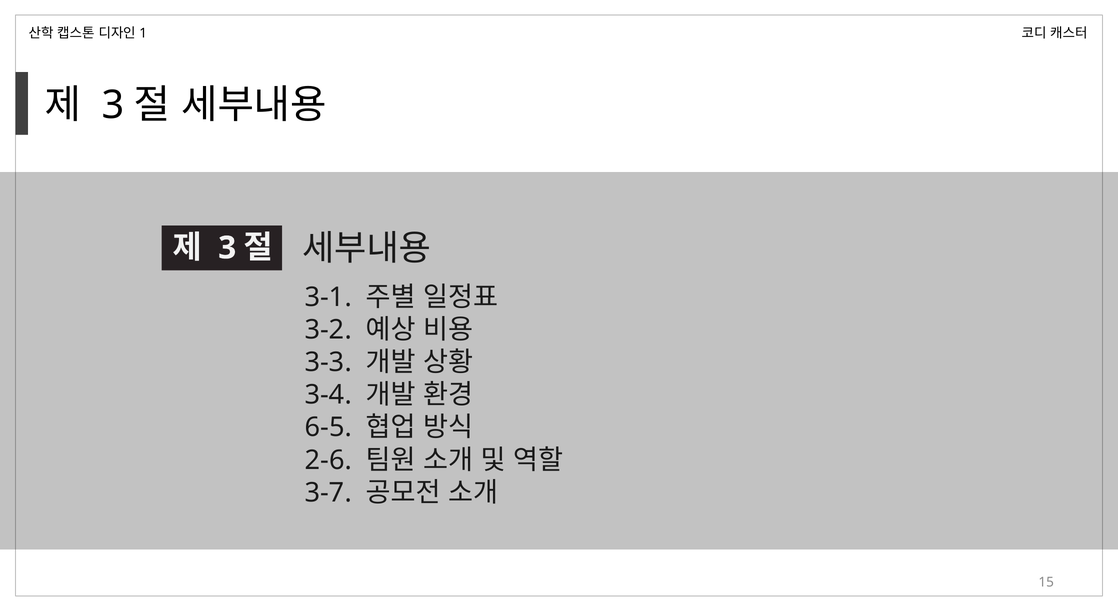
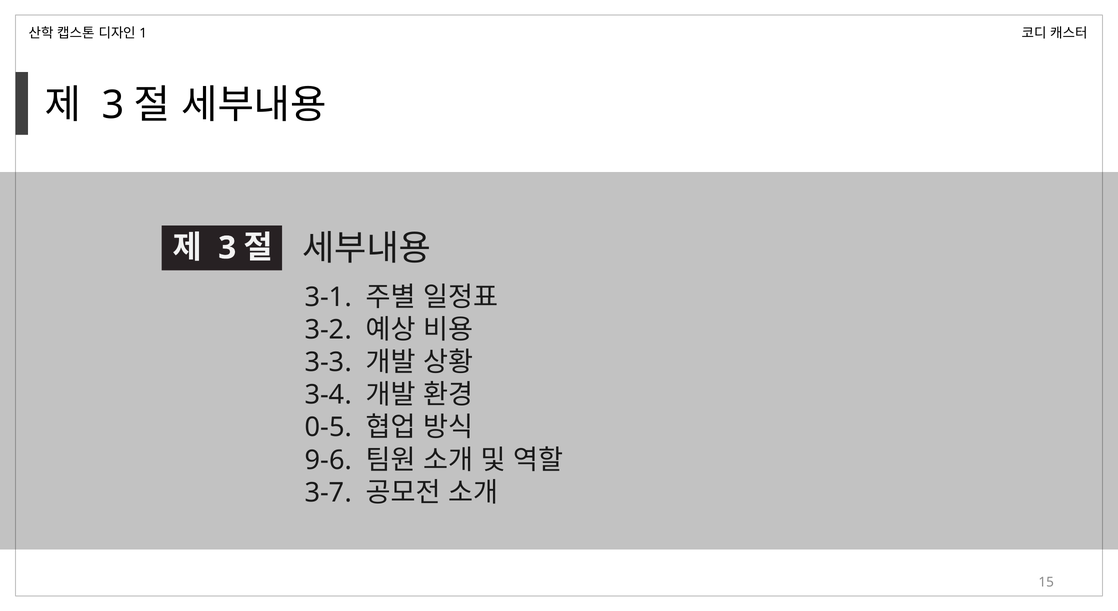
6-5: 6-5 -> 0-5 (328, 427)
2-6: 2-6 -> 9-6 (328, 460)
